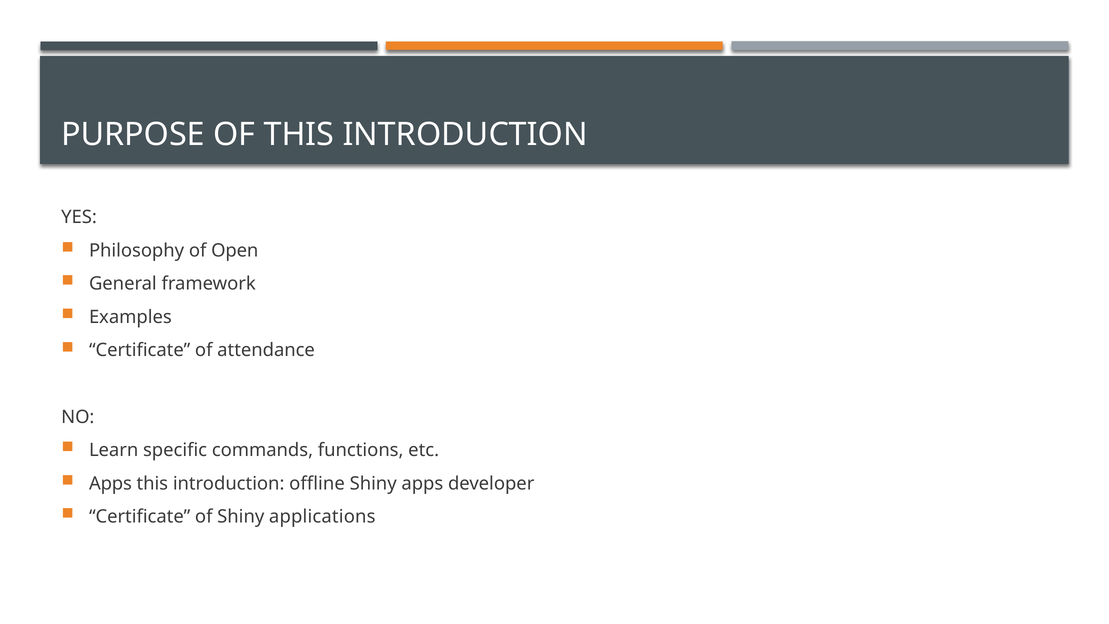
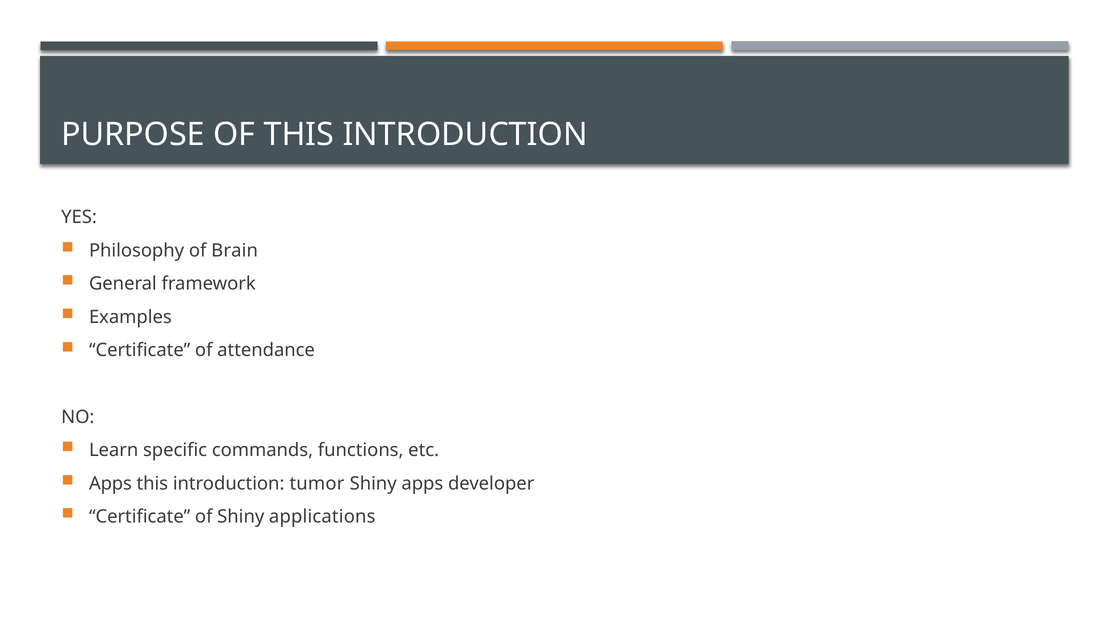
Open: Open -> Brain (235, 250)
offline: offline -> tumor (317, 483)
